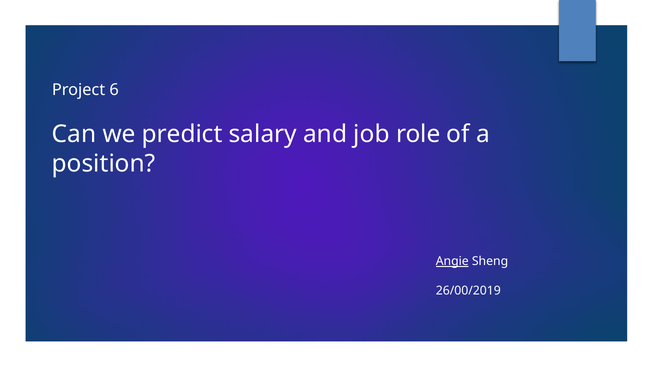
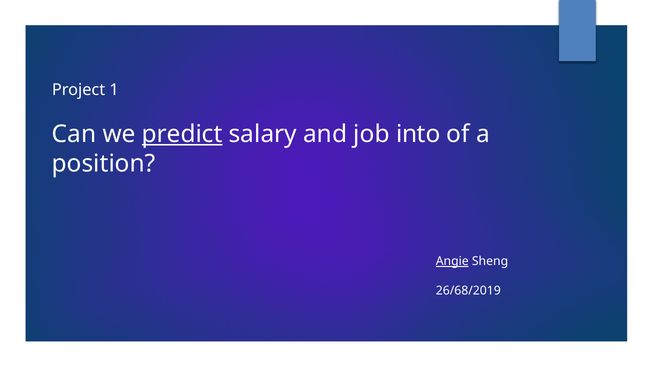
6: 6 -> 1 (114, 90)
predict underline: none -> present (182, 134)
role: role -> into (418, 134)
26/00/2019: 26/00/2019 -> 26/68/2019 (468, 291)
